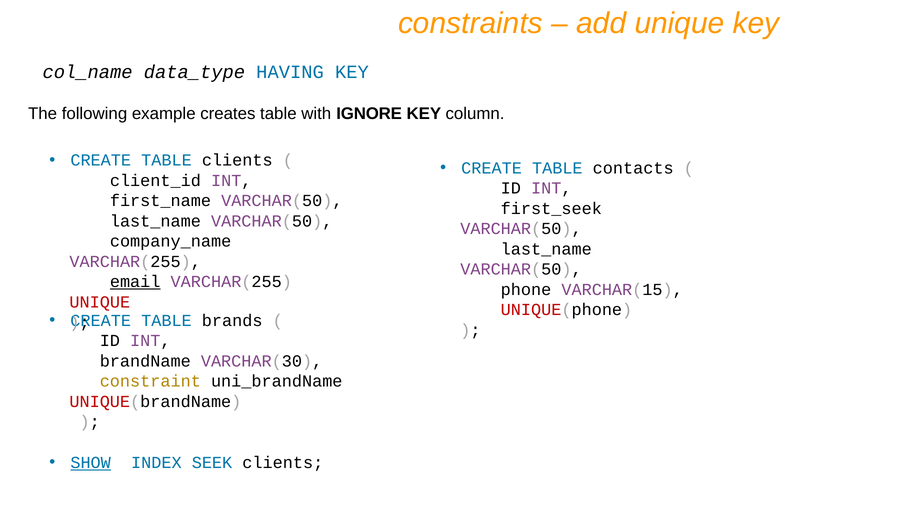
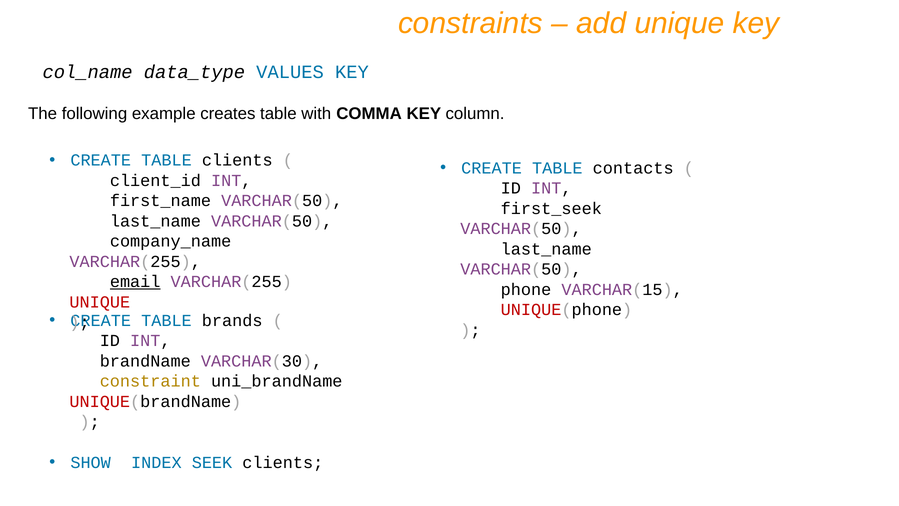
HAVING: HAVING -> VALUES (290, 72)
IGNORE: IGNORE -> COMMA (369, 113)
SHOW underline: present -> none (91, 463)
